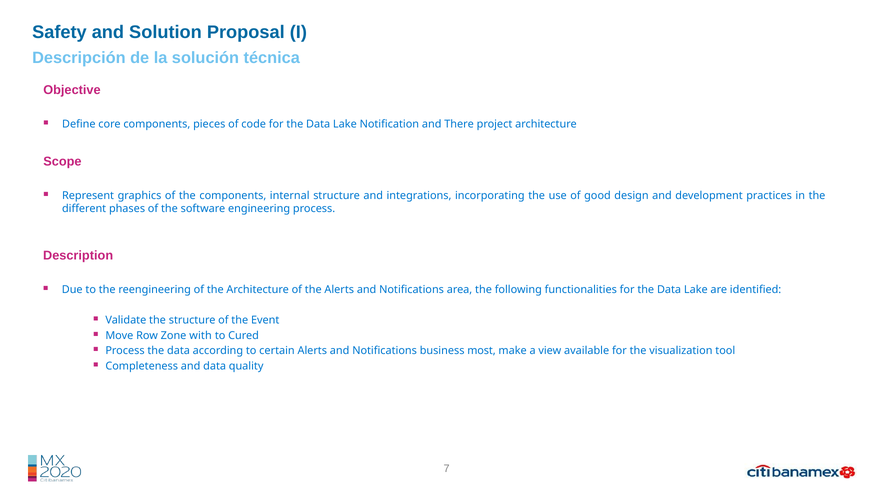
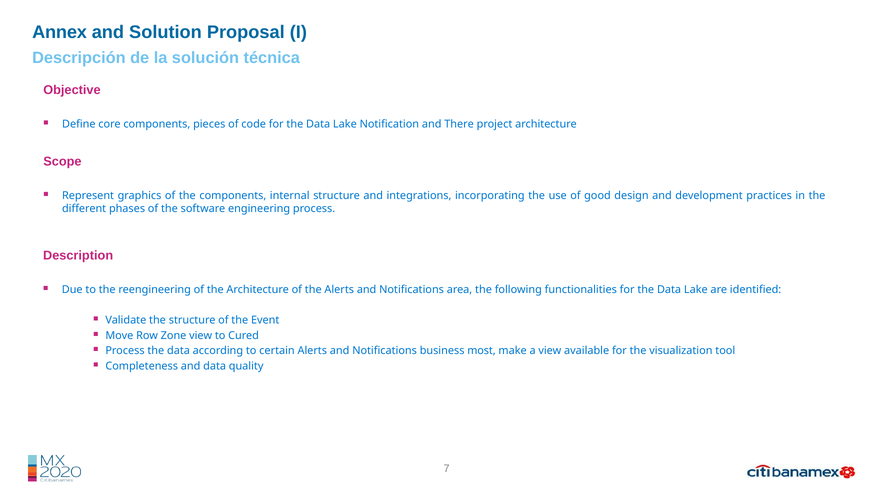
Safety: Safety -> Annex (60, 32)
Zone with: with -> view (201, 335)
